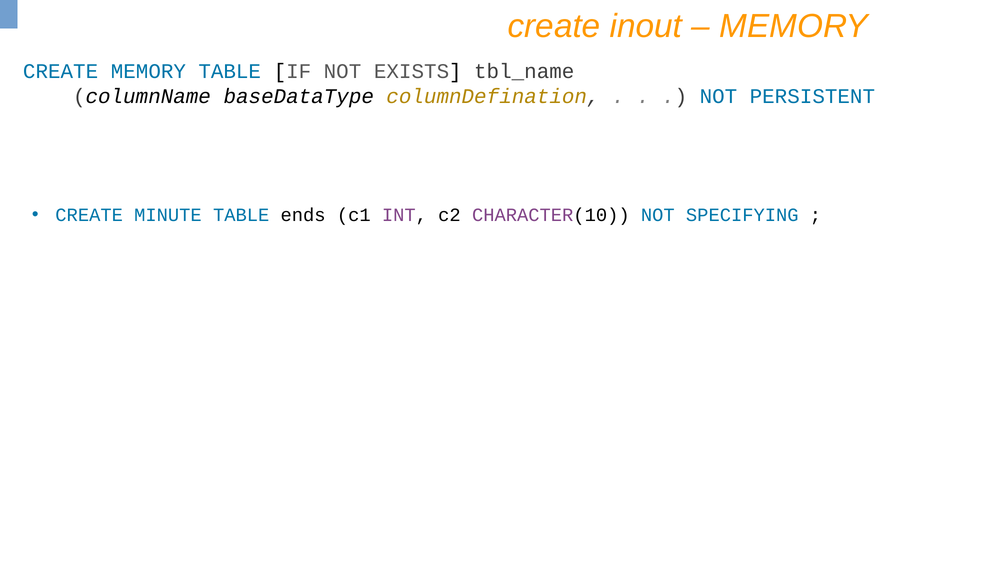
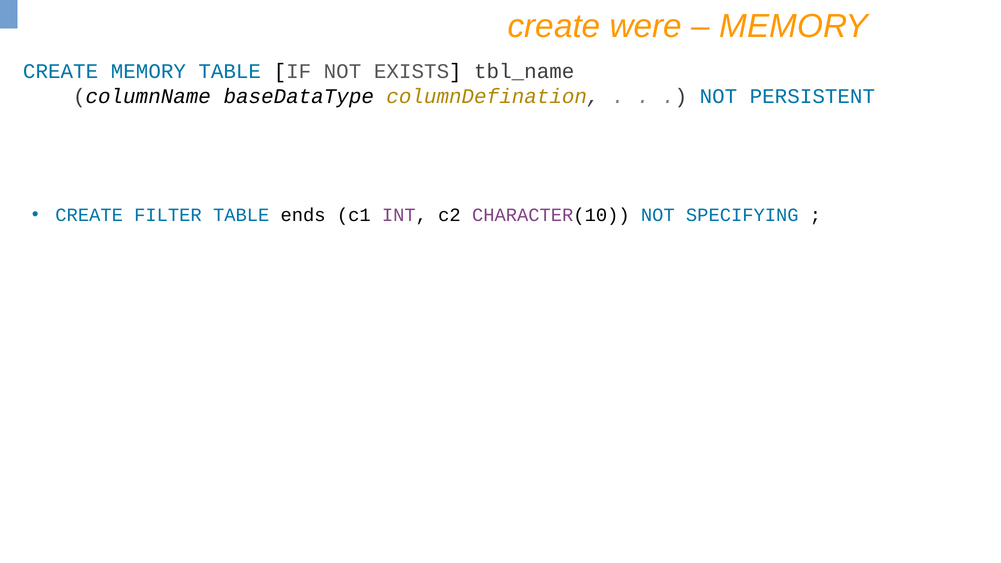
inout: inout -> were (646, 26)
MINUTE: MINUTE -> FILTER (168, 215)
